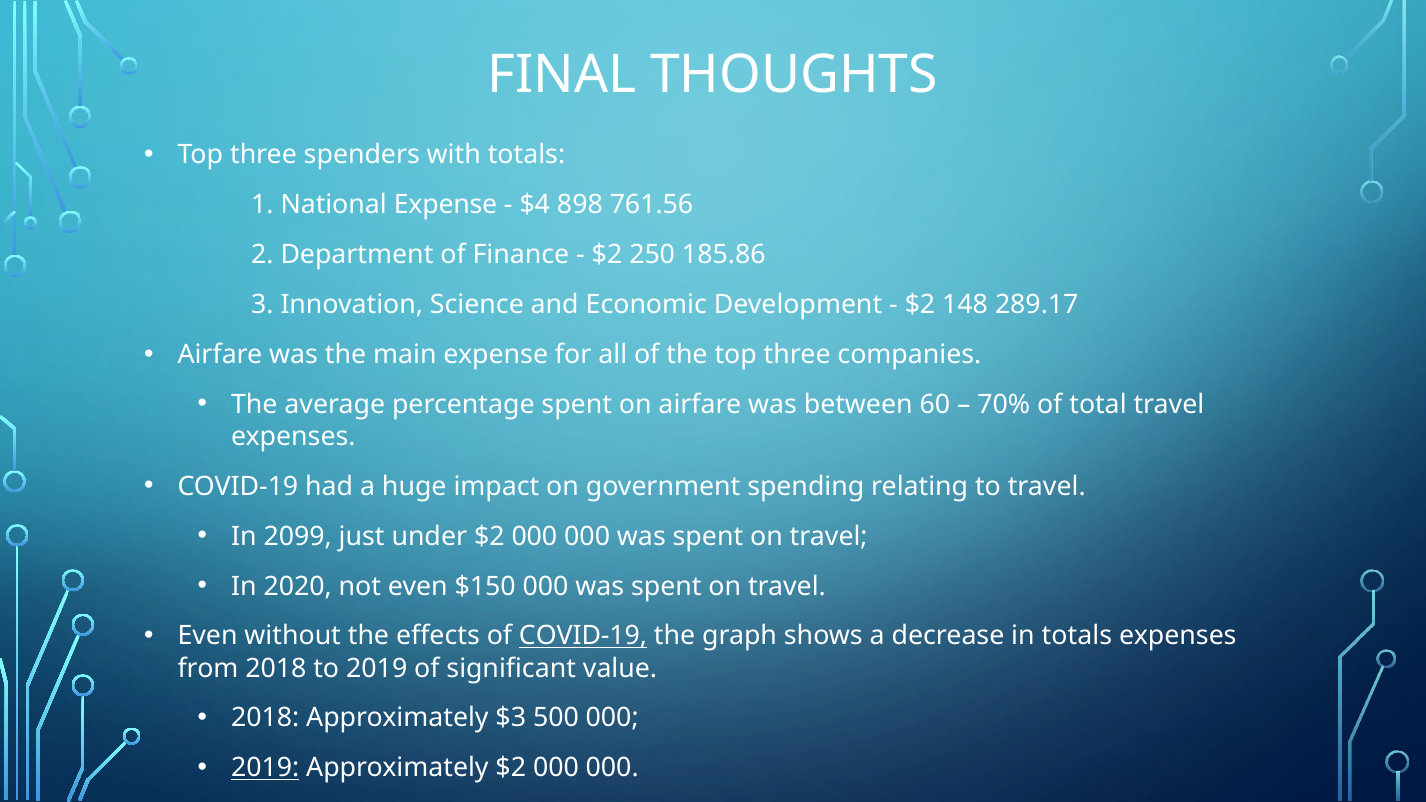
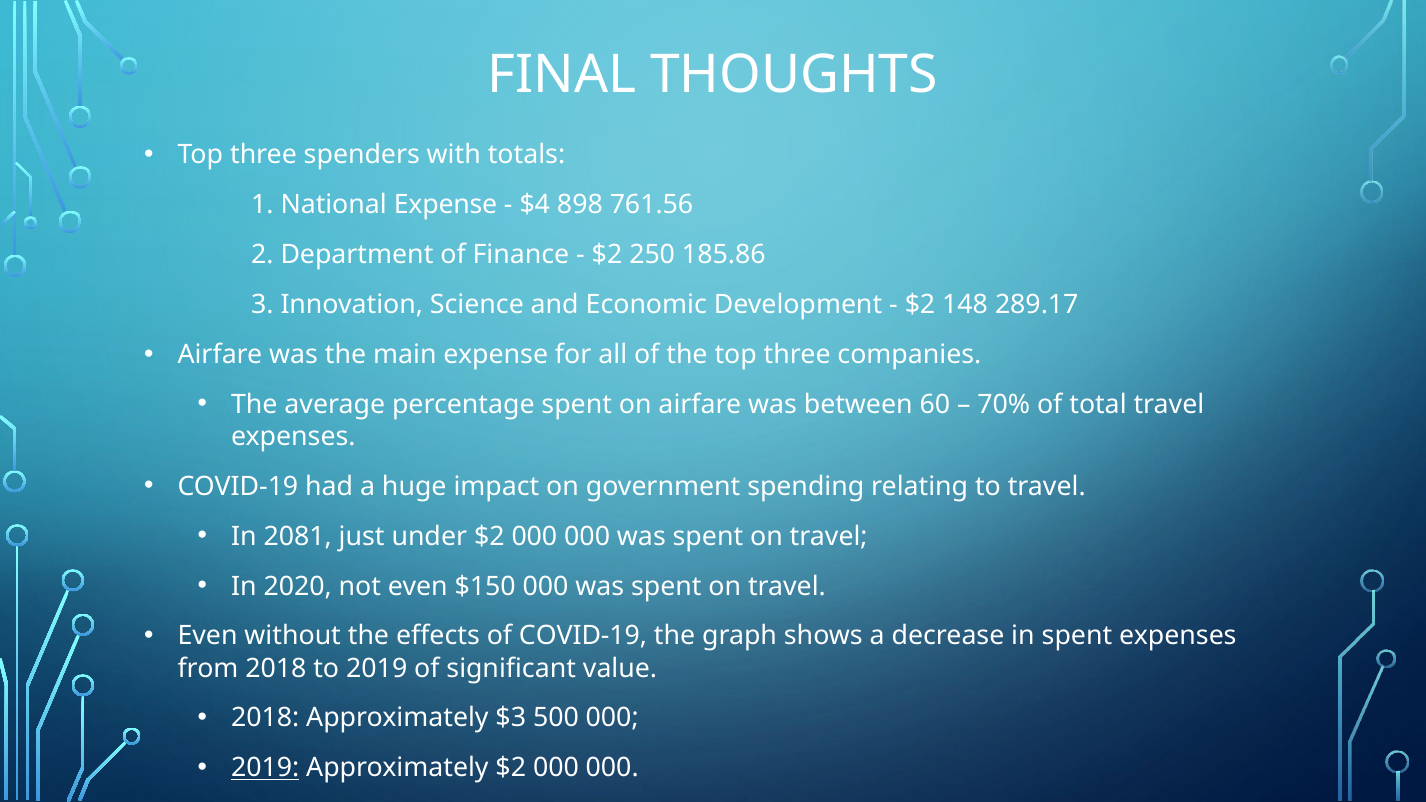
2099: 2099 -> 2081 (298, 536)
COVID-19 underline: present -> none (583, 636)
in totals: totals -> spent (1077, 636)
